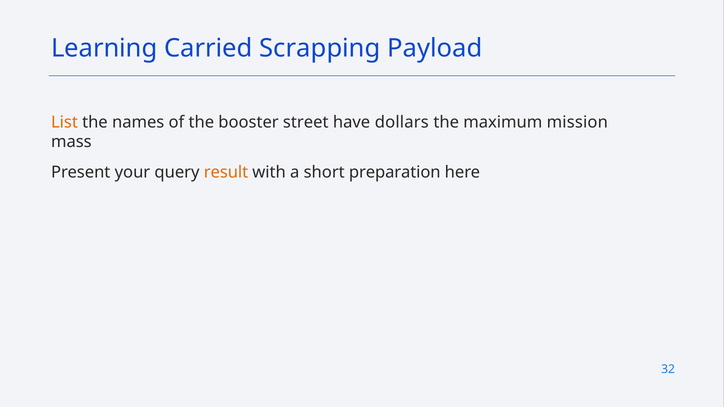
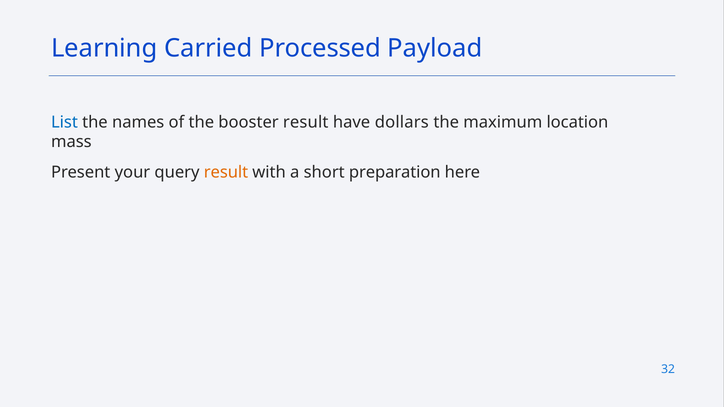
Scrapping: Scrapping -> Processed (320, 48)
List colour: orange -> blue (64, 122)
booster street: street -> result (306, 122)
mission: mission -> location (577, 122)
